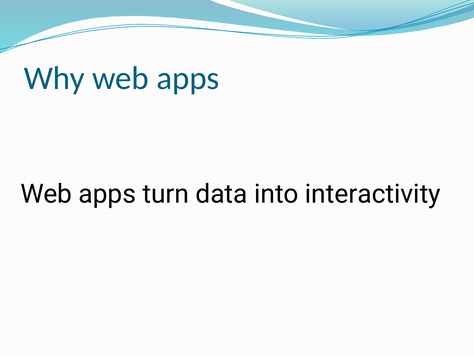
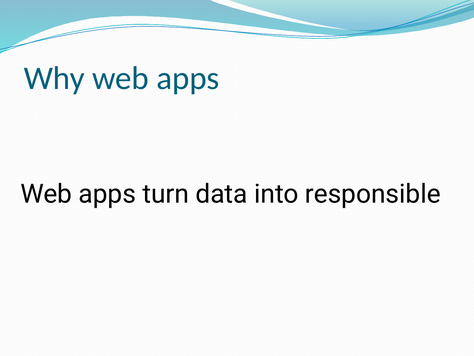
interactivity: interactivity -> responsible (373, 194)
